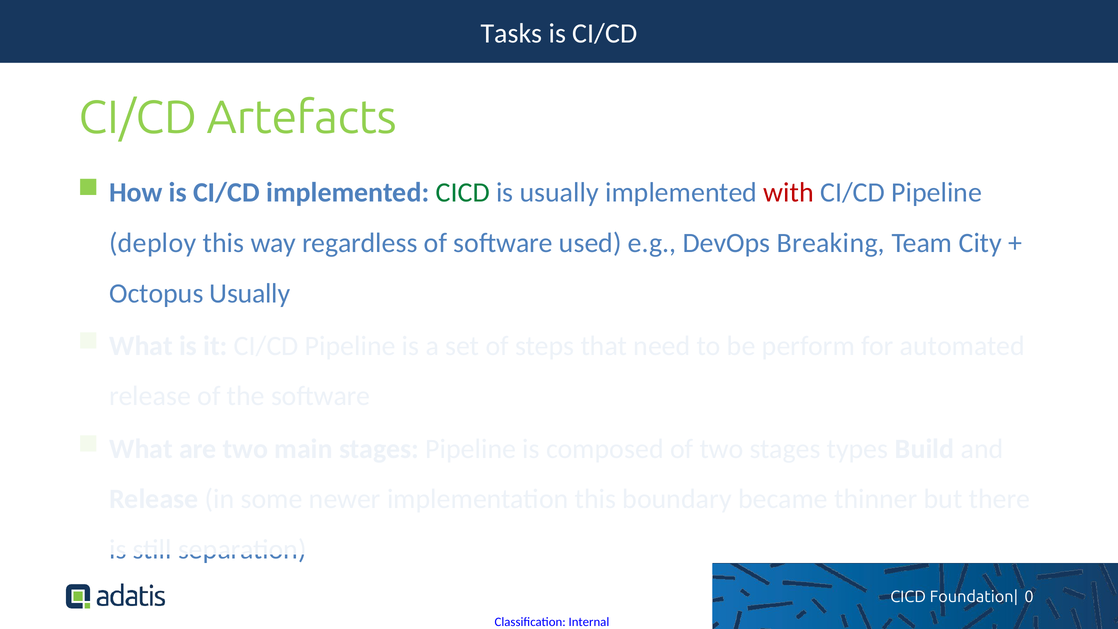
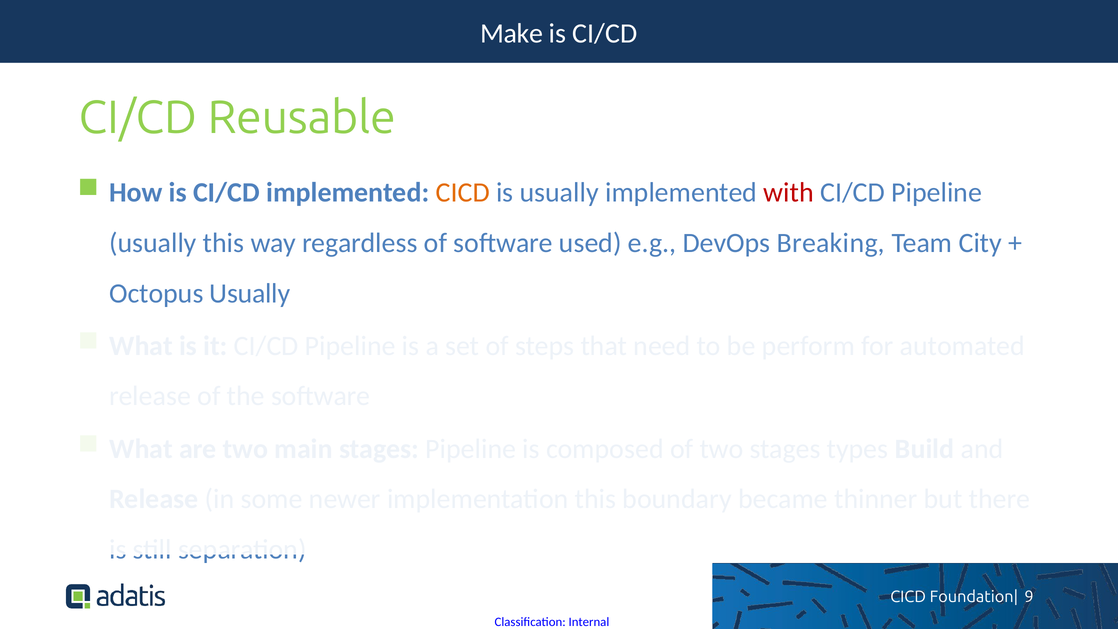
Tasks: Tasks -> Make (512, 33)
Artefacts: Artefacts -> Reusable (302, 118)
CICD colour: green -> orange (463, 193)
deploy: deploy -> usually (153, 243)
0: 0 -> 9 (1029, 597)
